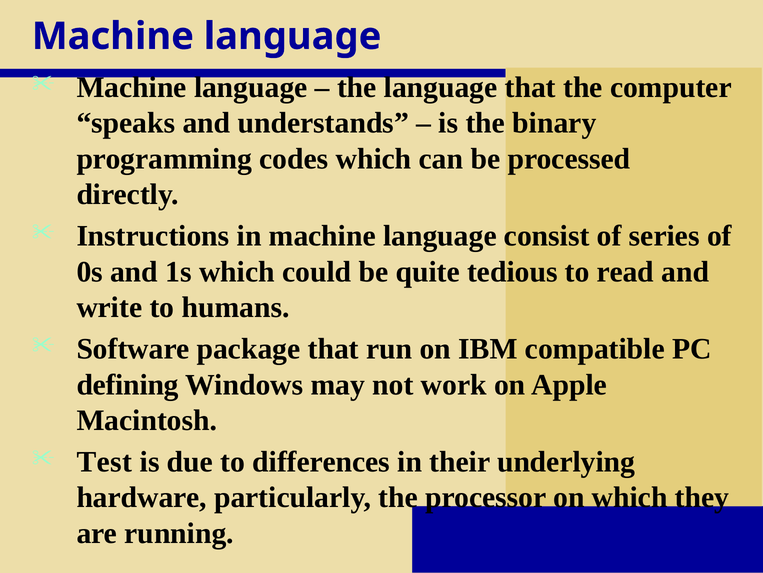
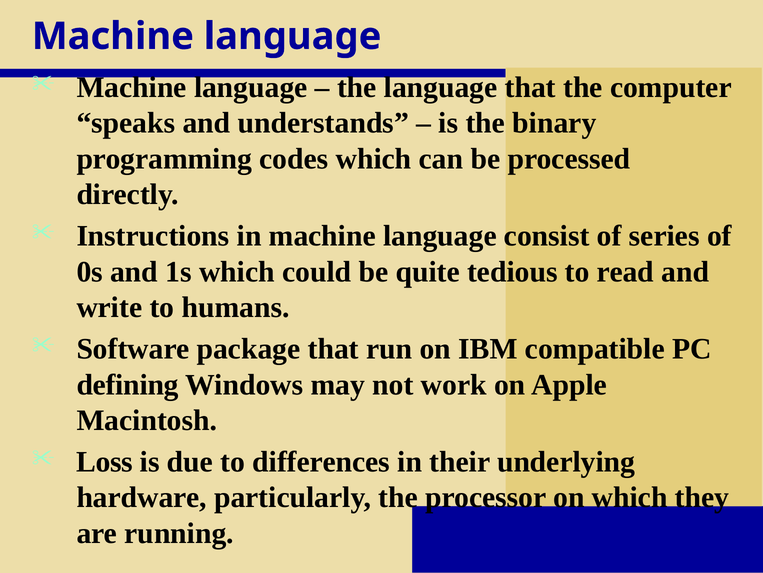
Test: Test -> Loss (105, 461)
